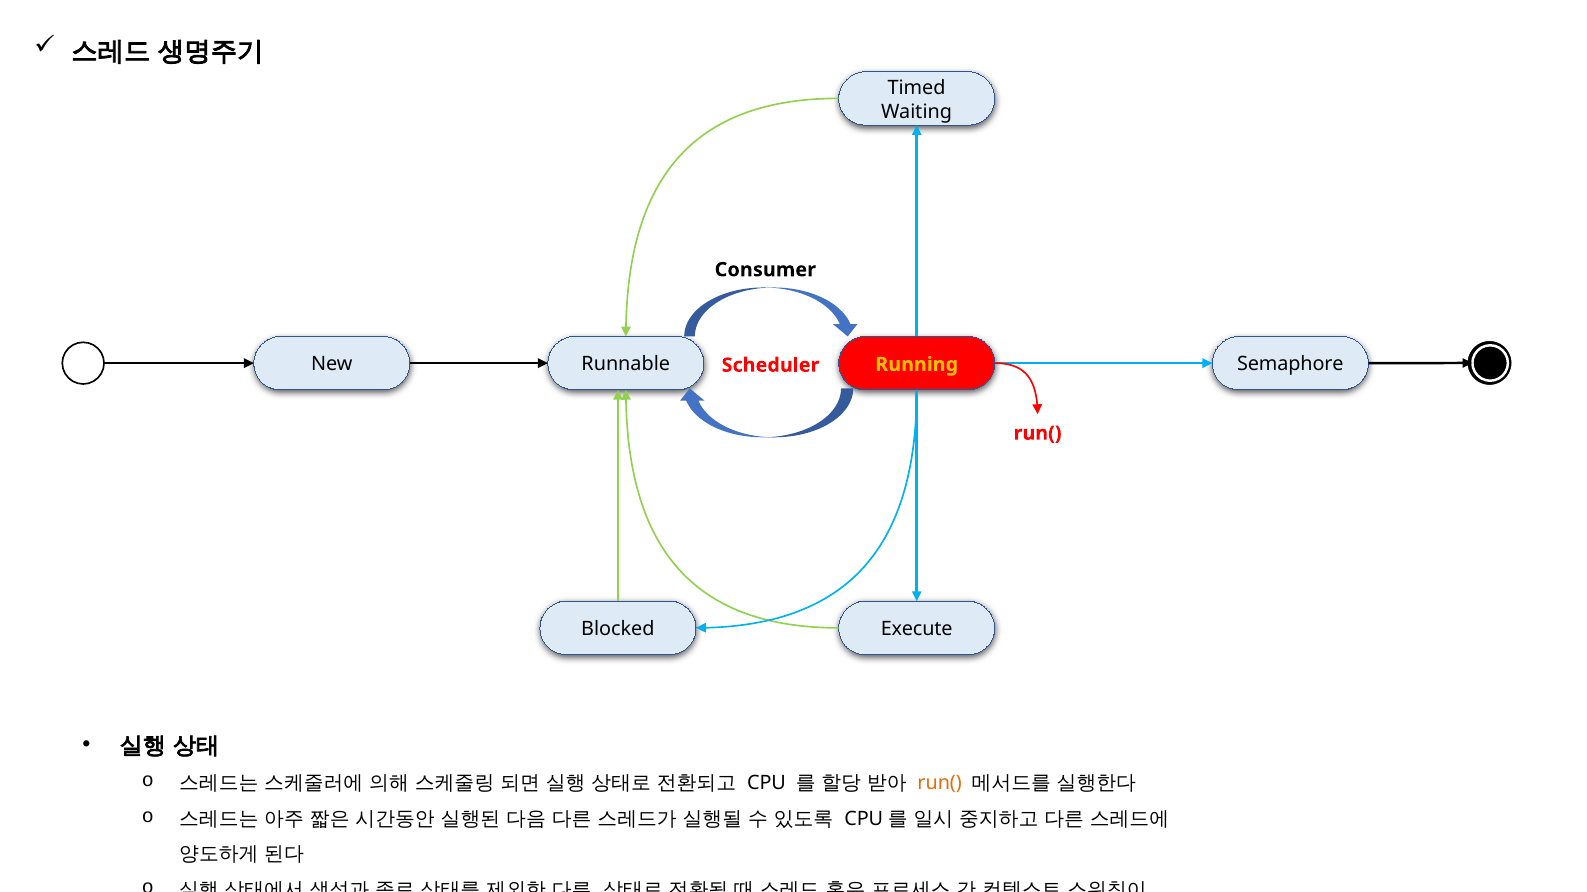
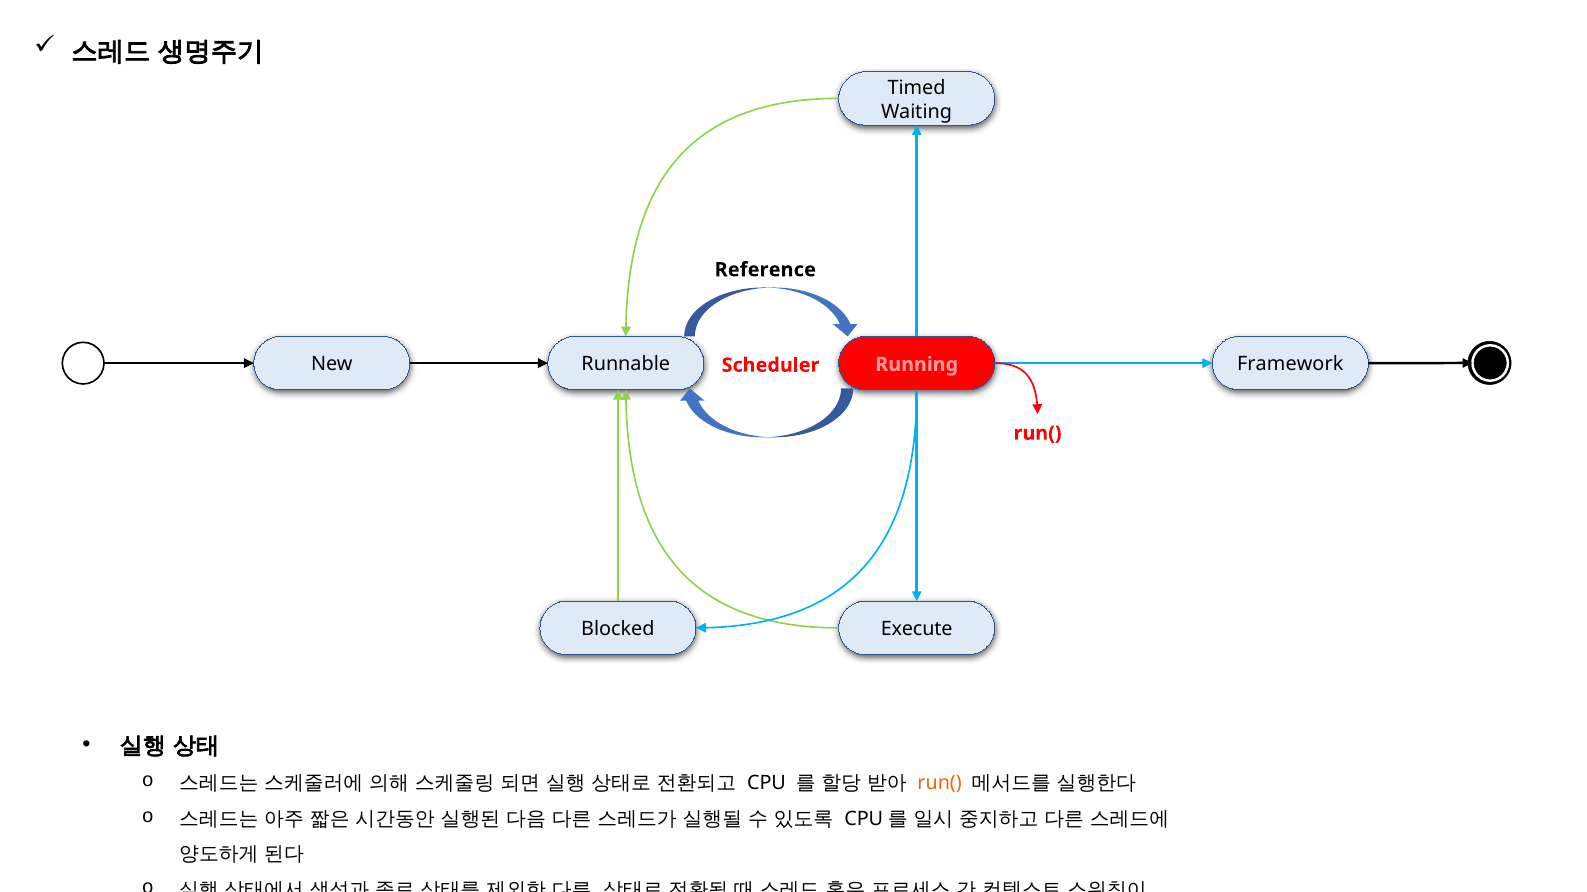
Consumer: Consumer -> Reference (765, 270)
Running colour: yellow -> pink (917, 365)
Semaphore: Semaphore -> Framework (1290, 365)
